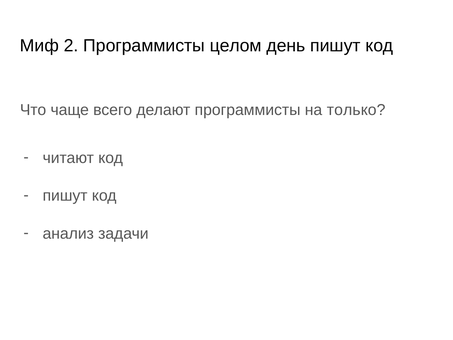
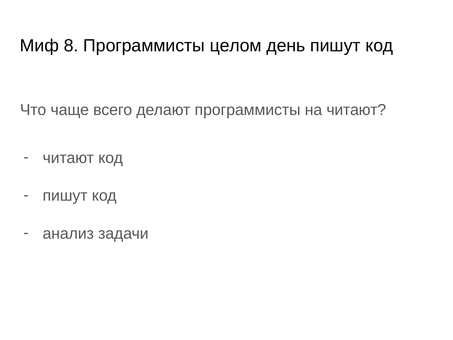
2: 2 -> 8 (71, 46)
на только: только -> читают (356, 110)
